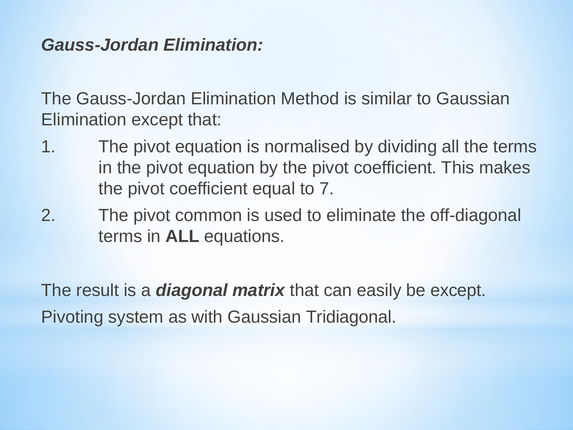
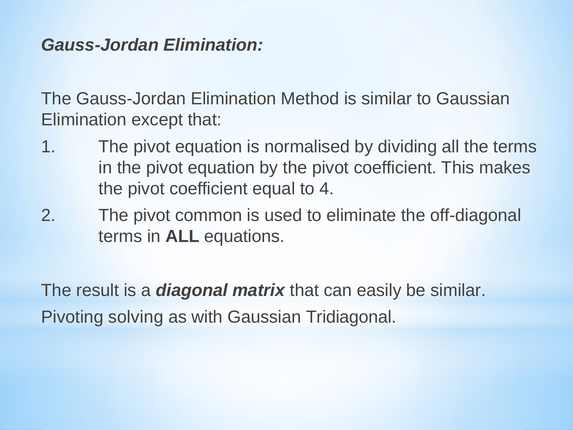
7: 7 -> 4 (327, 189)
be except: except -> similar (458, 290)
system: system -> solving (136, 317)
